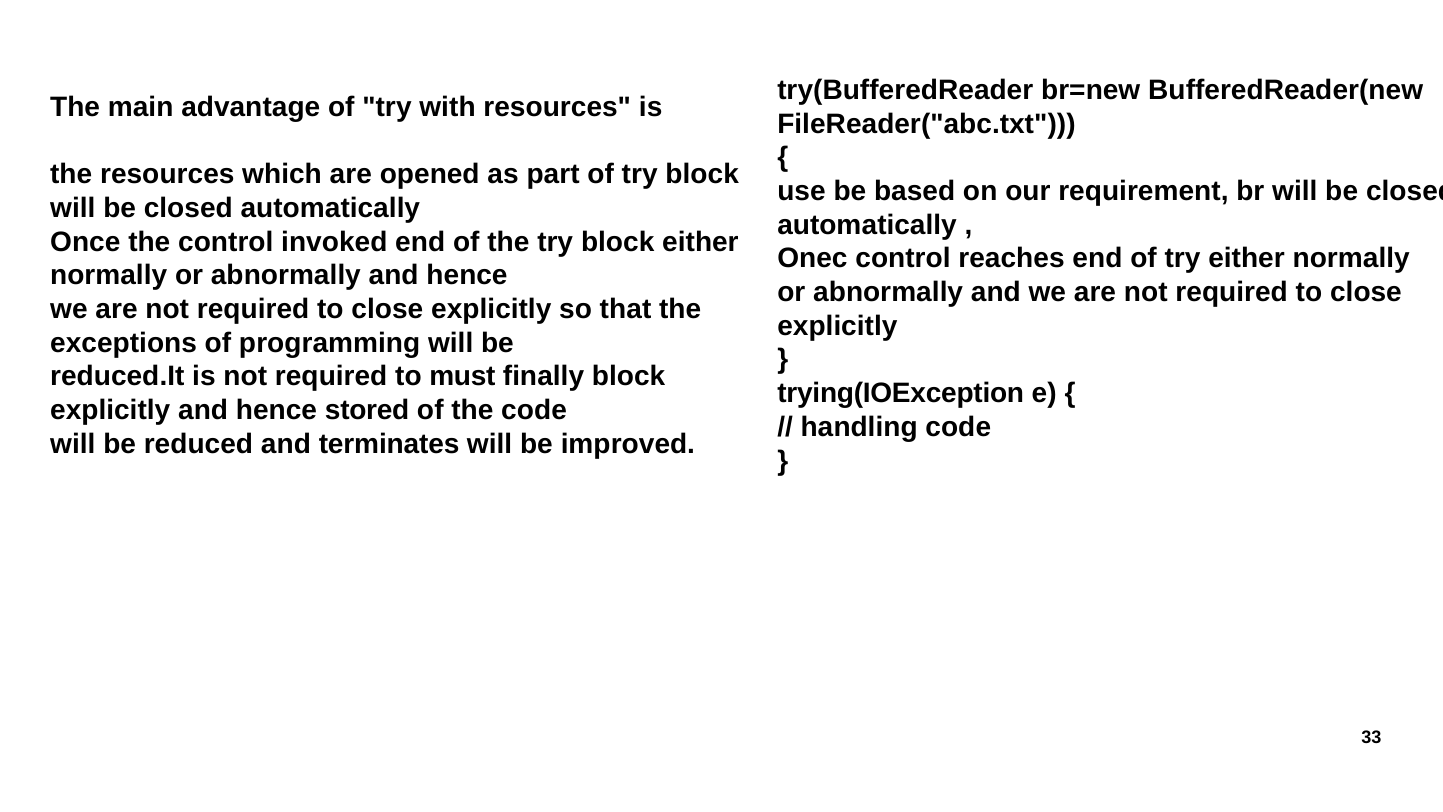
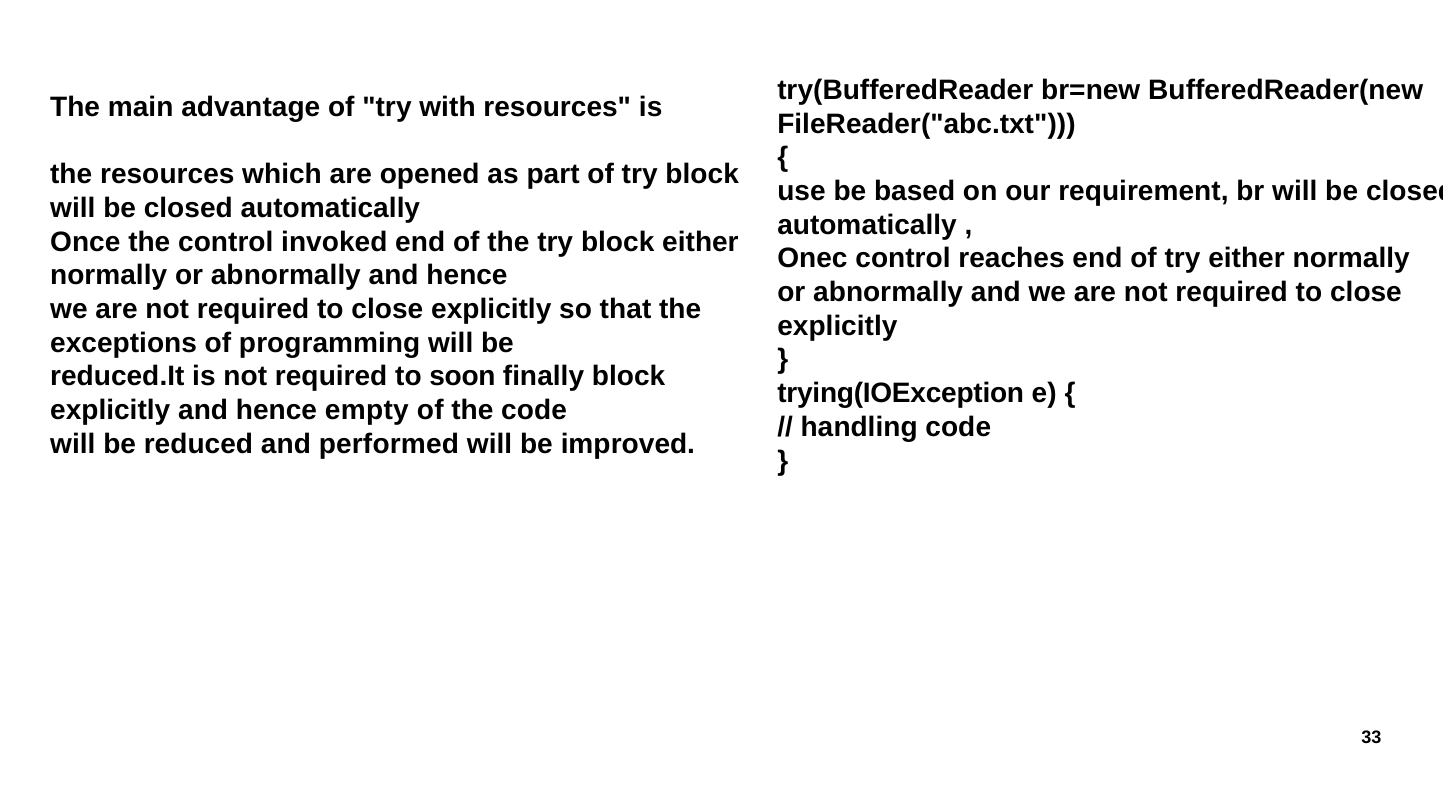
must: must -> soon (462, 377)
stored: stored -> empty (367, 410)
terminates: terminates -> performed (389, 444)
